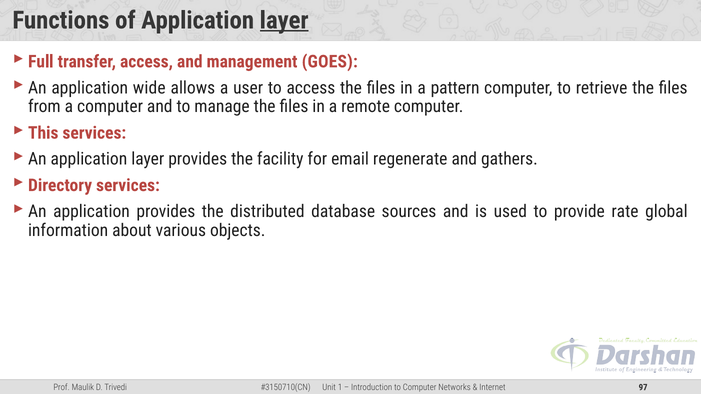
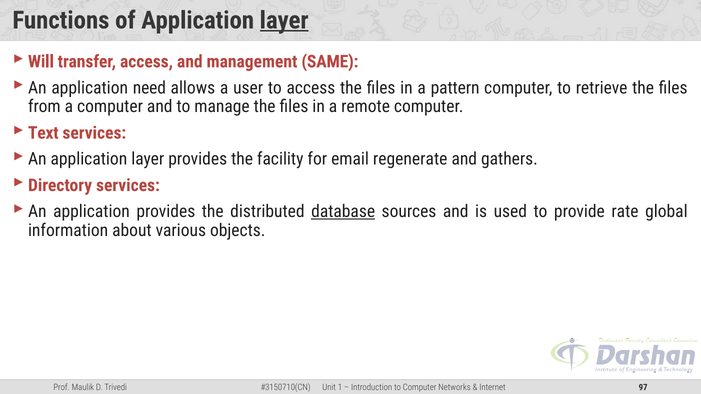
Full: Full -> Will (41, 62)
GOES: GOES -> SAME (330, 62)
wide: wide -> need (149, 88)
This: This -> Text (43, 133)
database underline: none -> present (343, 212)
